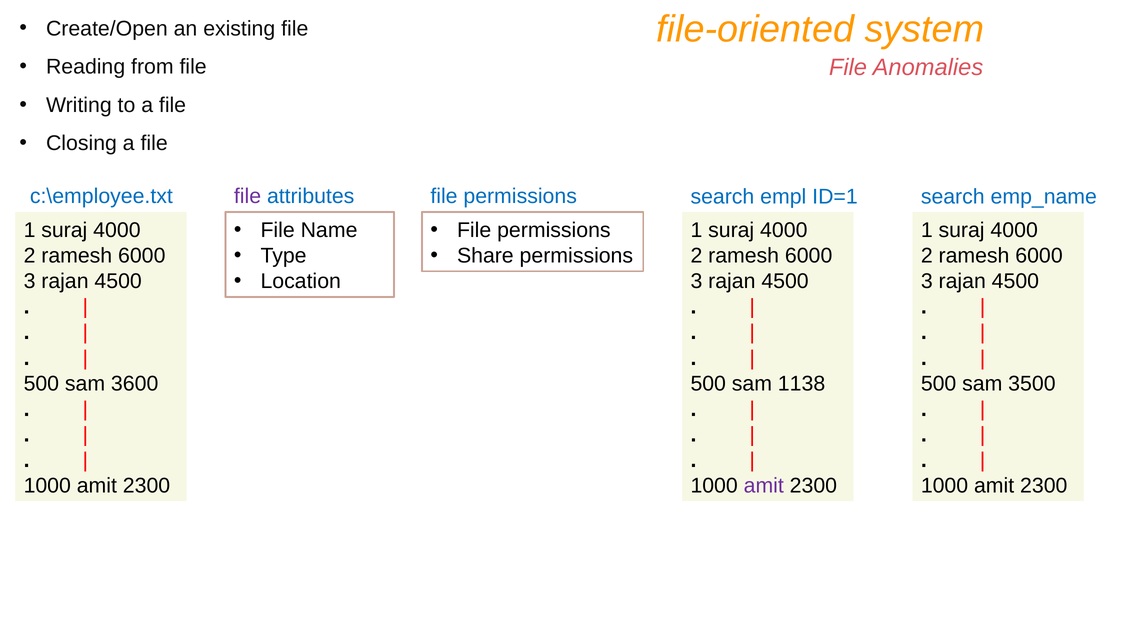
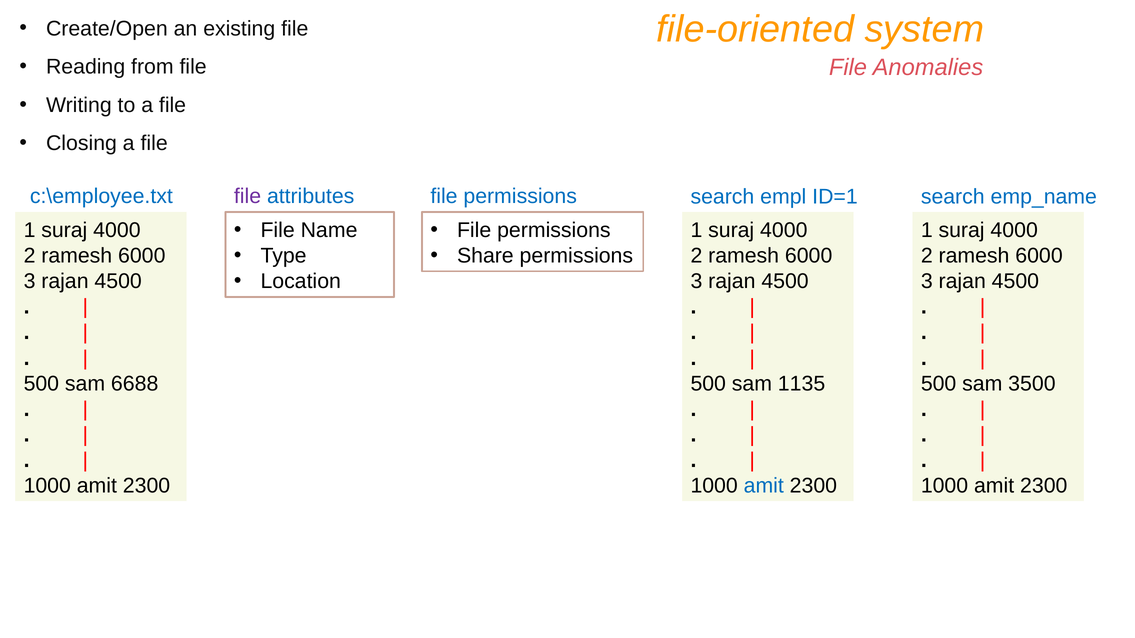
3600: 3600 -> 6688 (135, 384)
1138: 1138 -> 1135 (802, 384)
amit colour: purple -> blue (764, 486)
